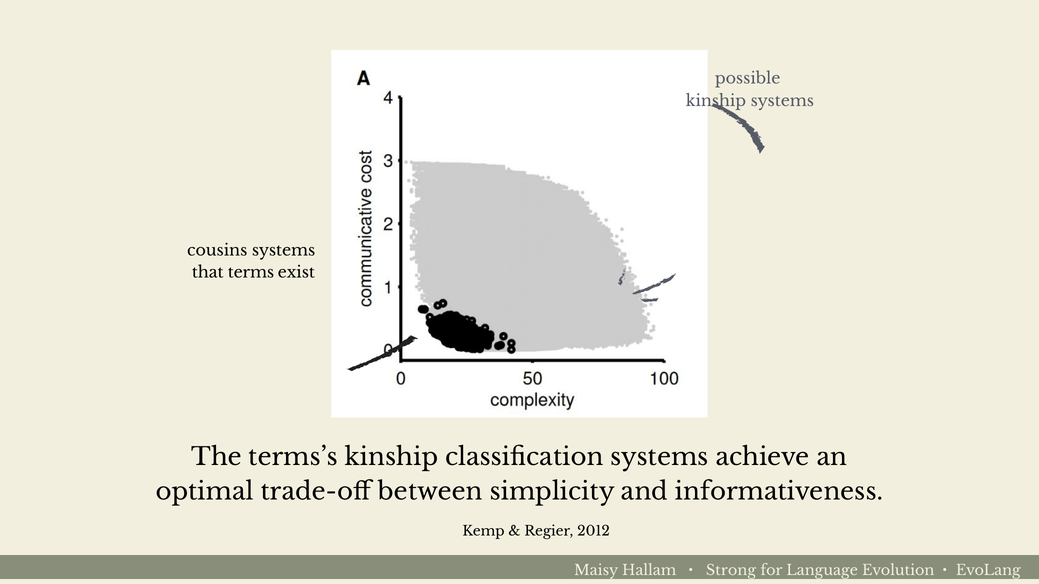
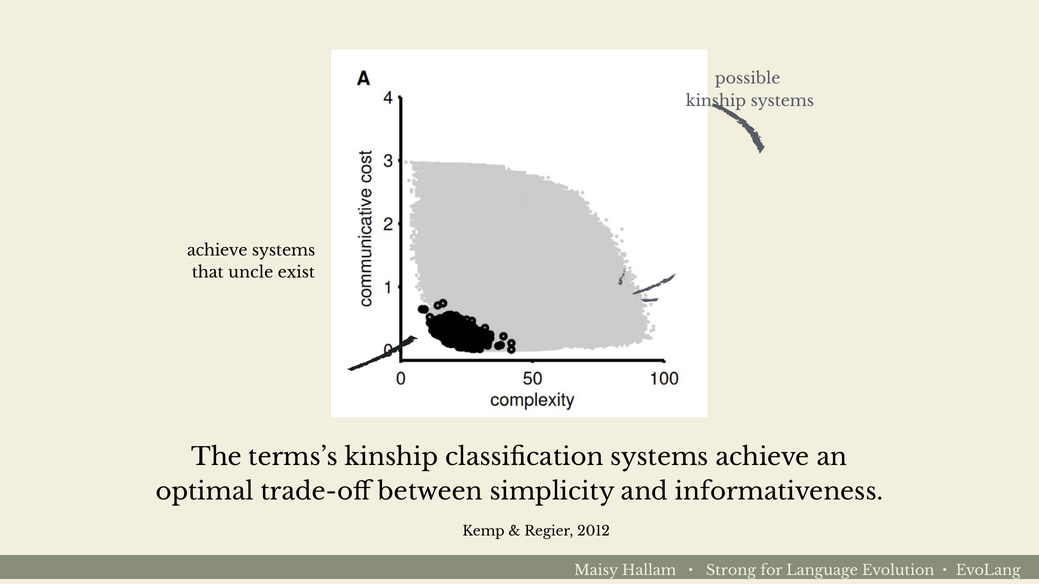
cousins: cousins -> achieve (217, 251)
terms: terms -> uncle (251, 273)
